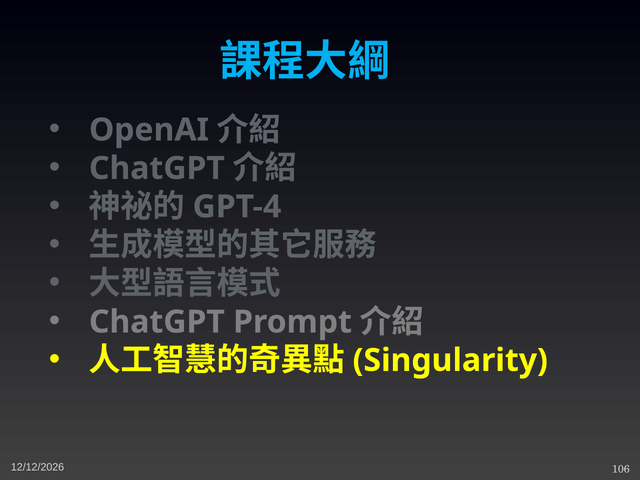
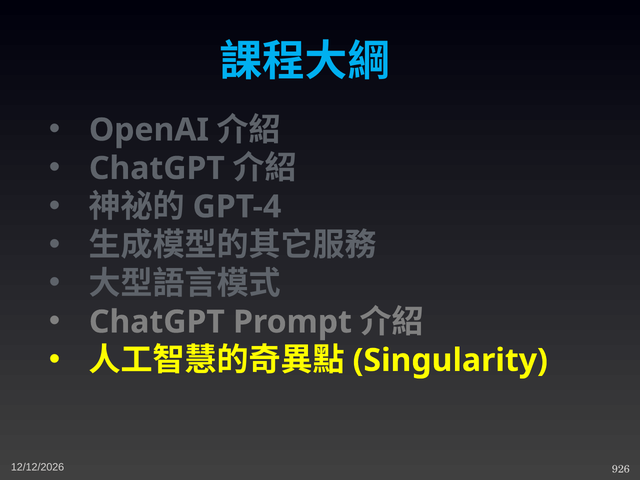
106: 106 -> 926 (621, 469)
